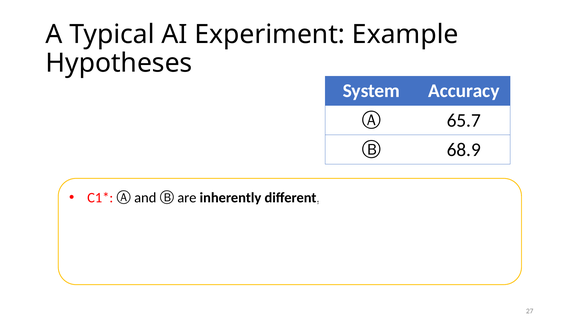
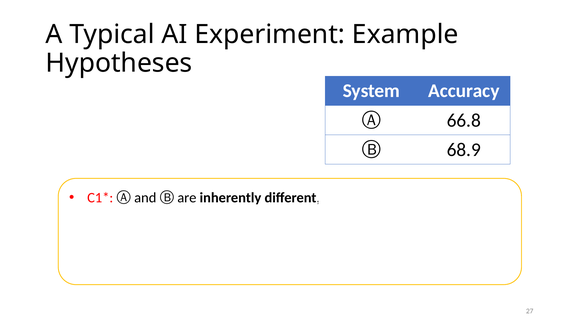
65.7: 65.7 -> 66.8 (464, 120)
